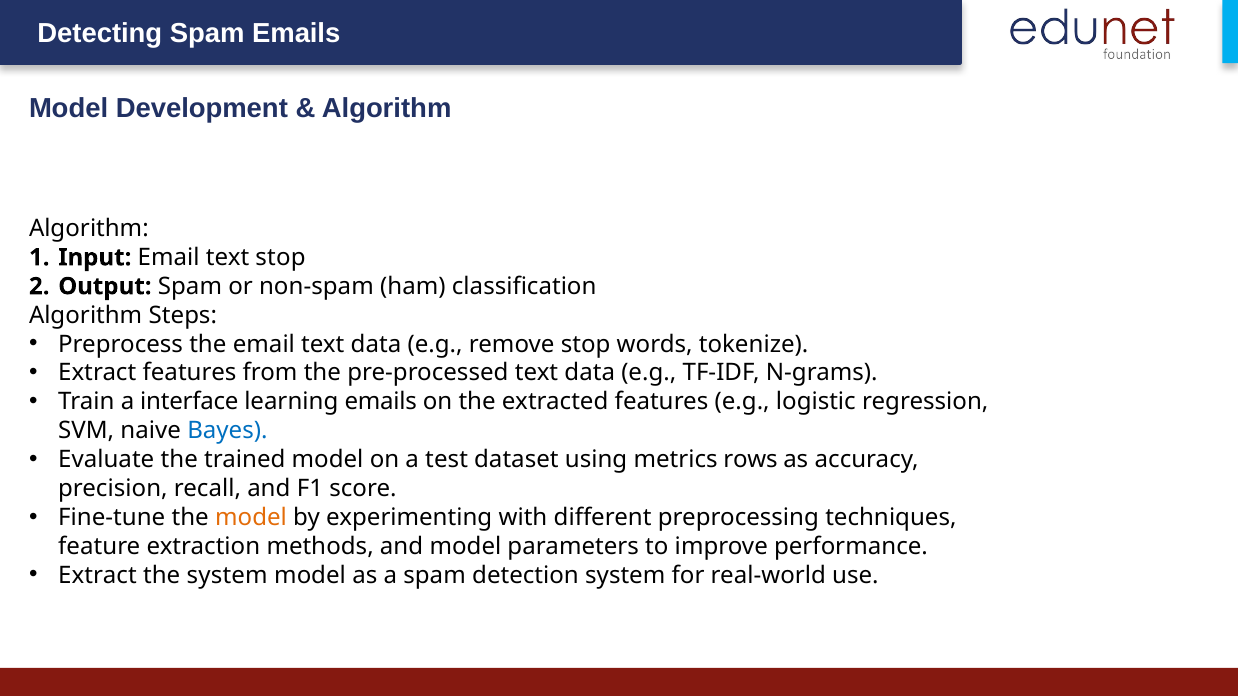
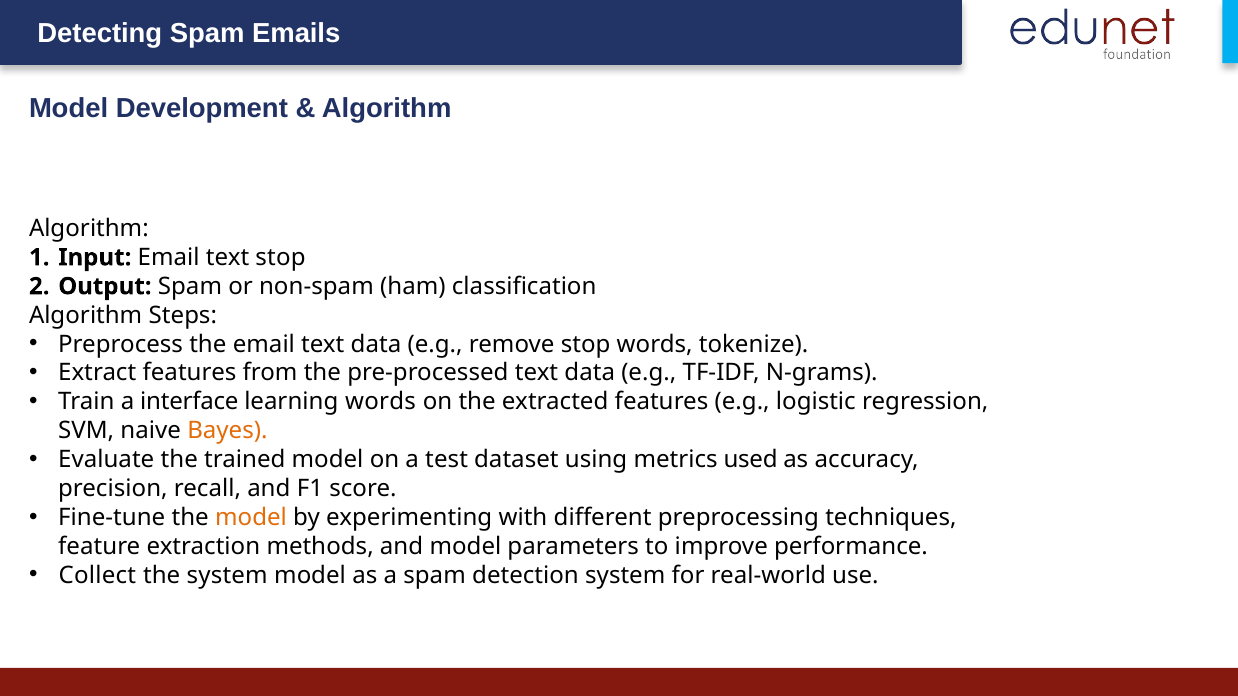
learning emails: emails -> words (380, 402)
Bayes colour: blue -> orange (227, 431)
rows: rows -> used (751, 460)
Extract: Extract -> Collect (97, 576)
